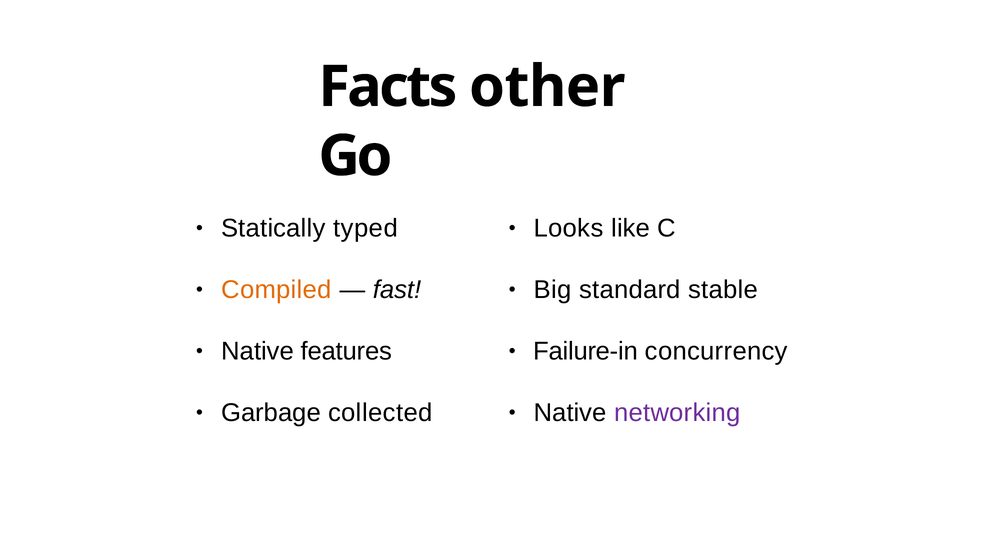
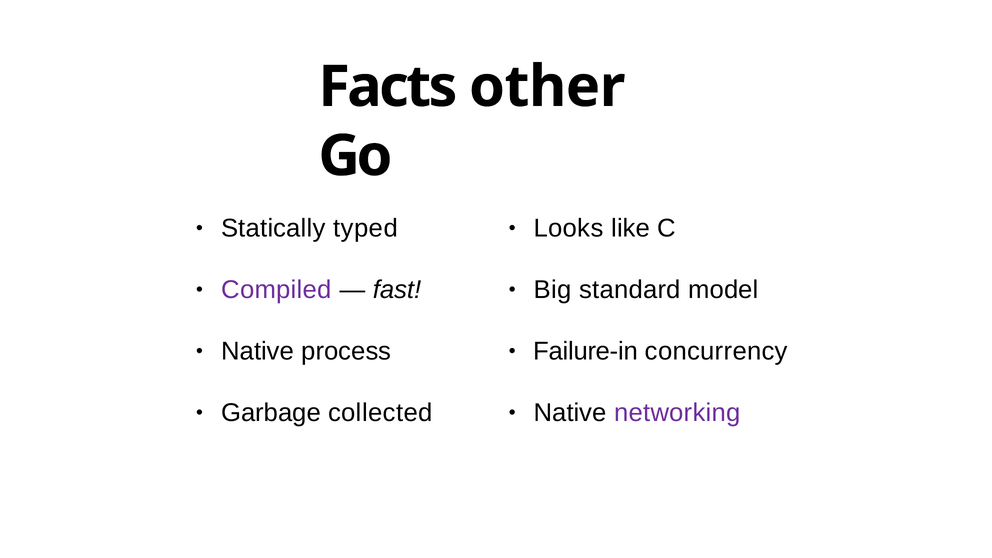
Compiled colour: orange -> purple (276, 290)
stable: stable -> model (723, 290)
features: features -> process (346, 351)
